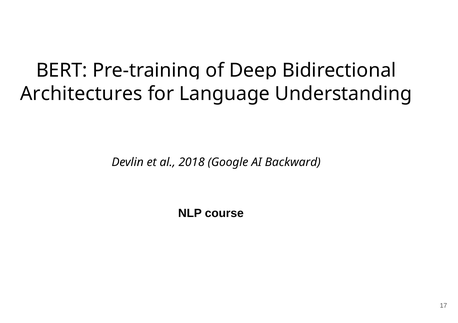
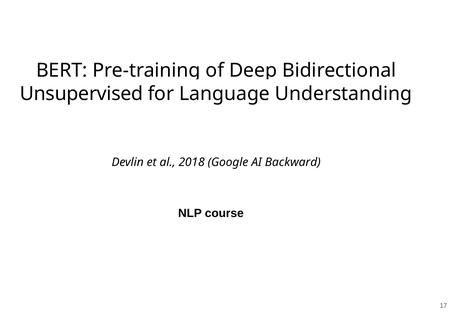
Architectures: Architectures -> Unsupervised (81, 94)
